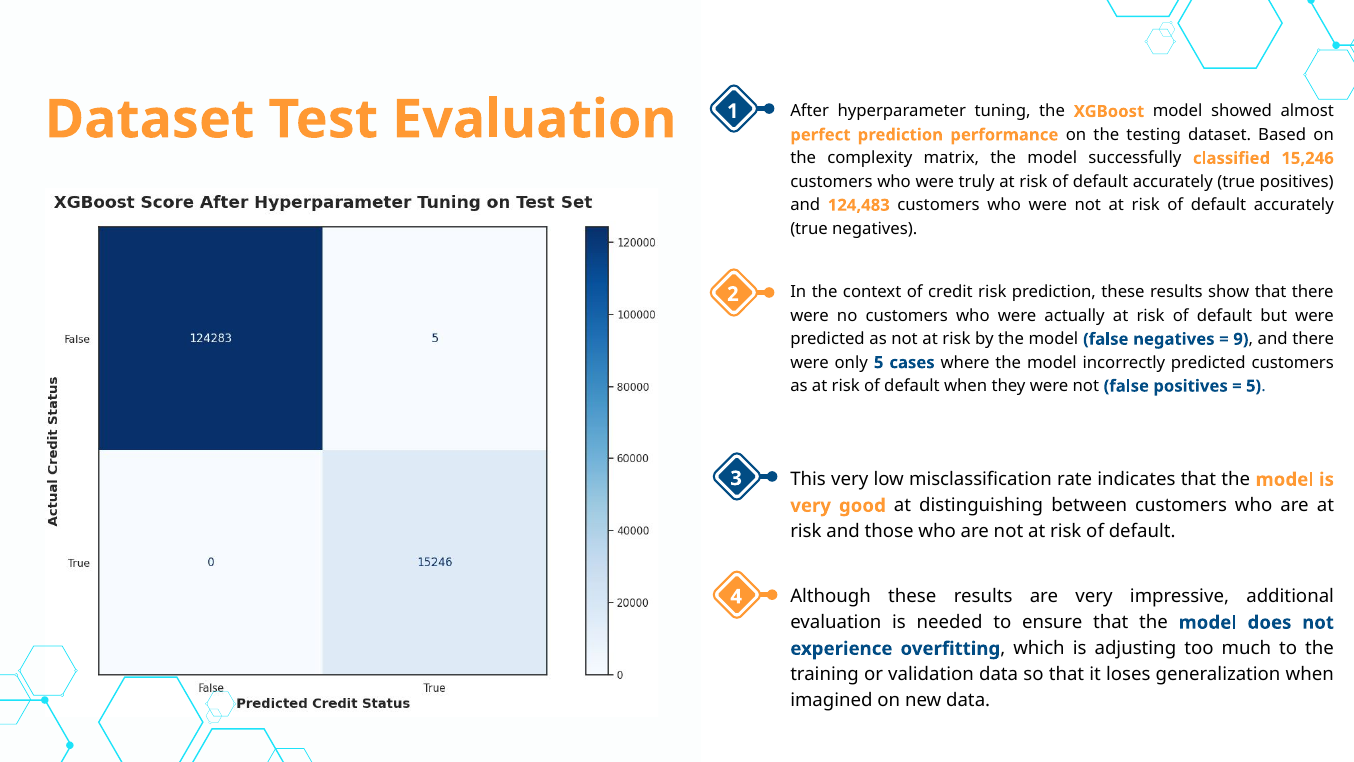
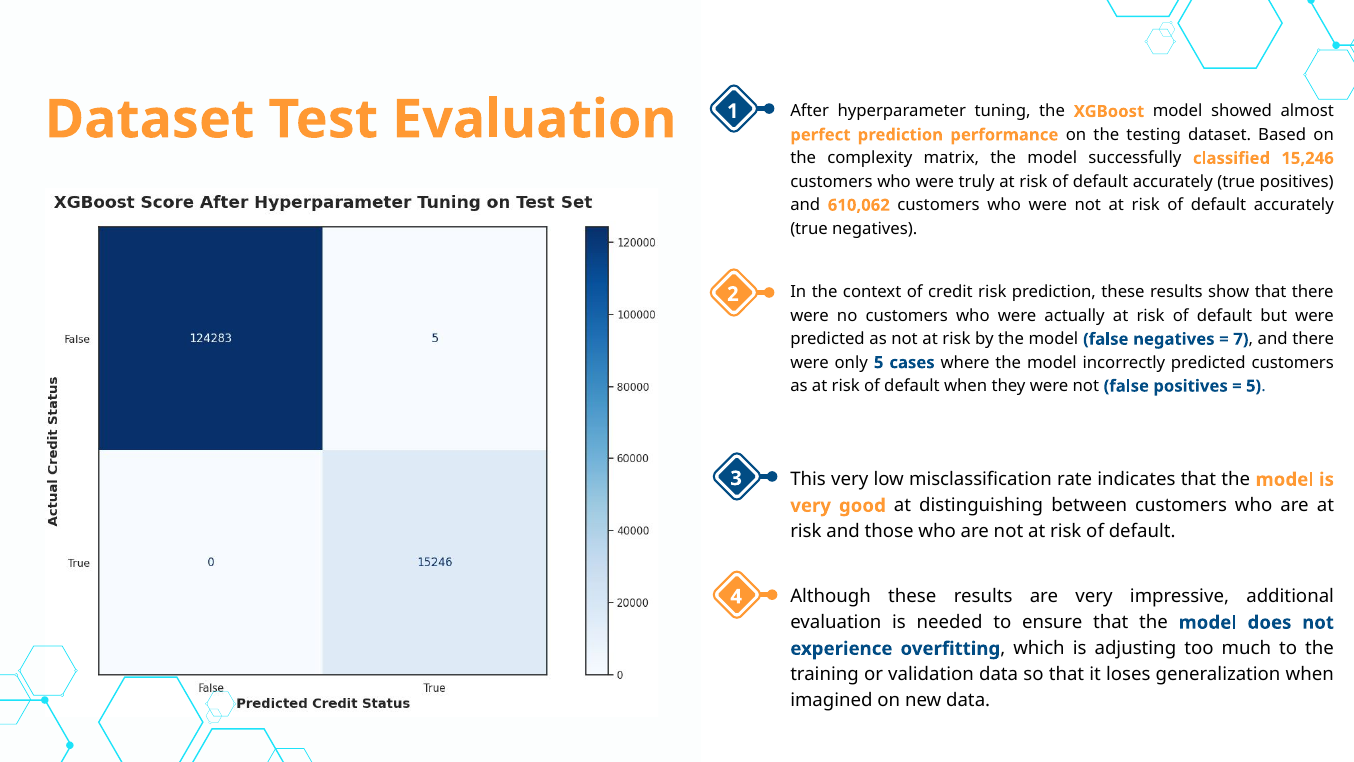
124,483: 124,483 -> 610,062 (859, 205)
9: 9 -> 7 (1241, 339)
